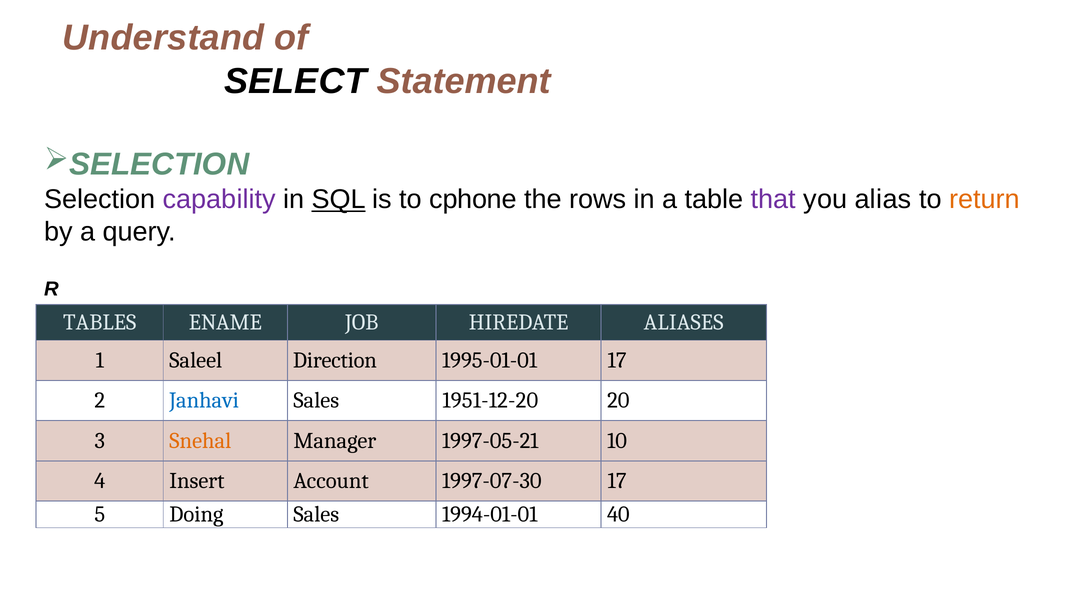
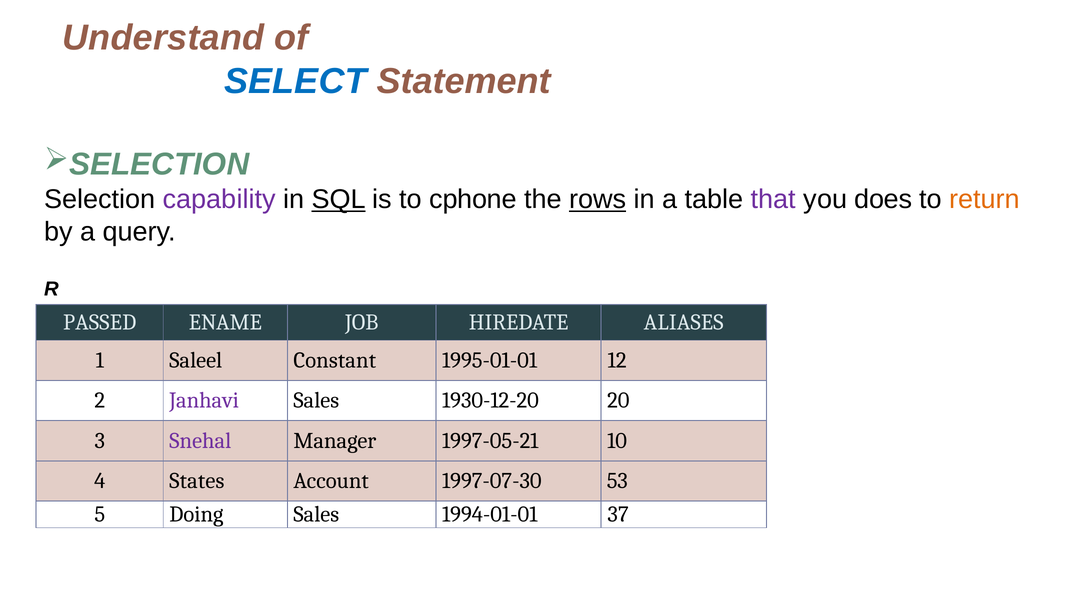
SELECT colour: black -> blue (295, 81)
rows underline: none -> present (598, 199)
alias: alias -> does (883, 199)
TABLES: TABLES -> PASSED (100, 322)
Direction: Direction -> Constant (335, 360)
1995-01-01 17: 17 -> 12 (617, 360)
Janhavi colour: blue -> purple (204, 400)
1951-12-20: 1951-12-20 -> 1930-12-20 (490, 400)
Snehal colour: orange -> purple (200, 440)
Insert: Insert -> States (197, 481)
1997-07-30 17: 17 -> 53 (617, 481)
40: 40 -> 37 (618, 514)
